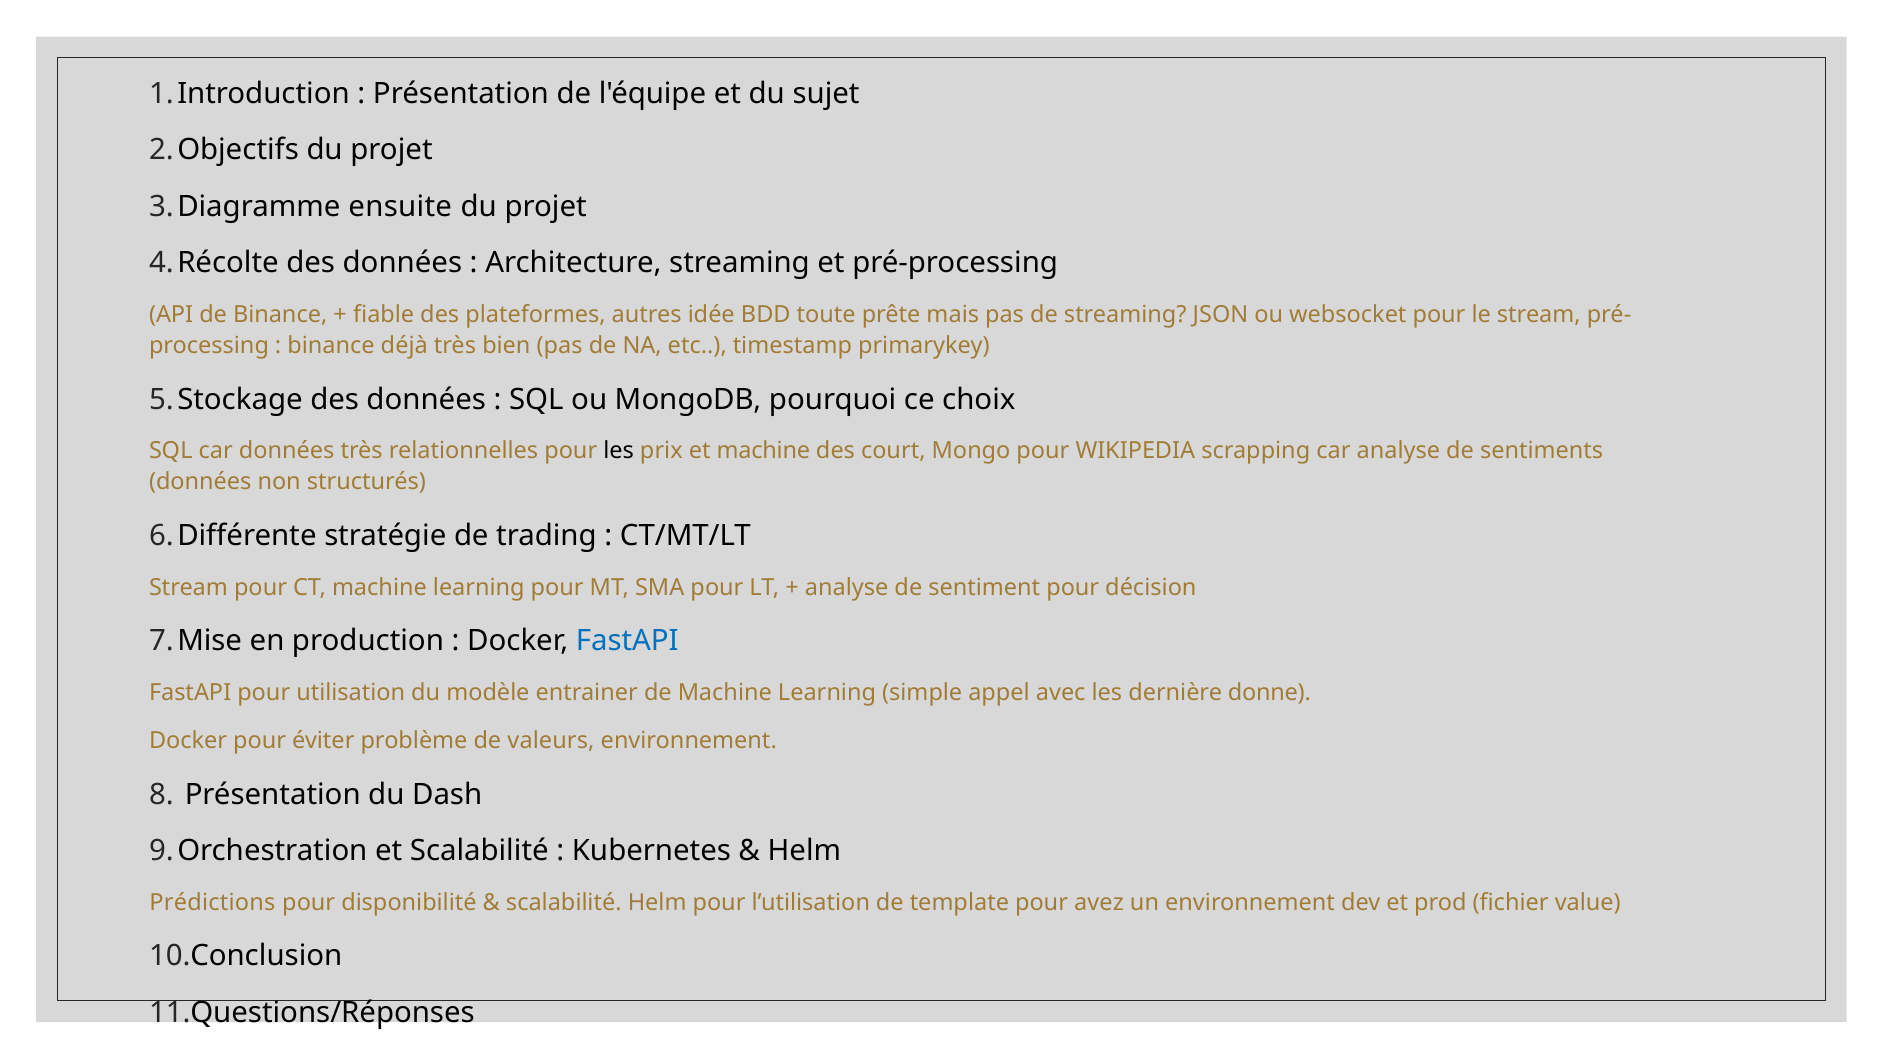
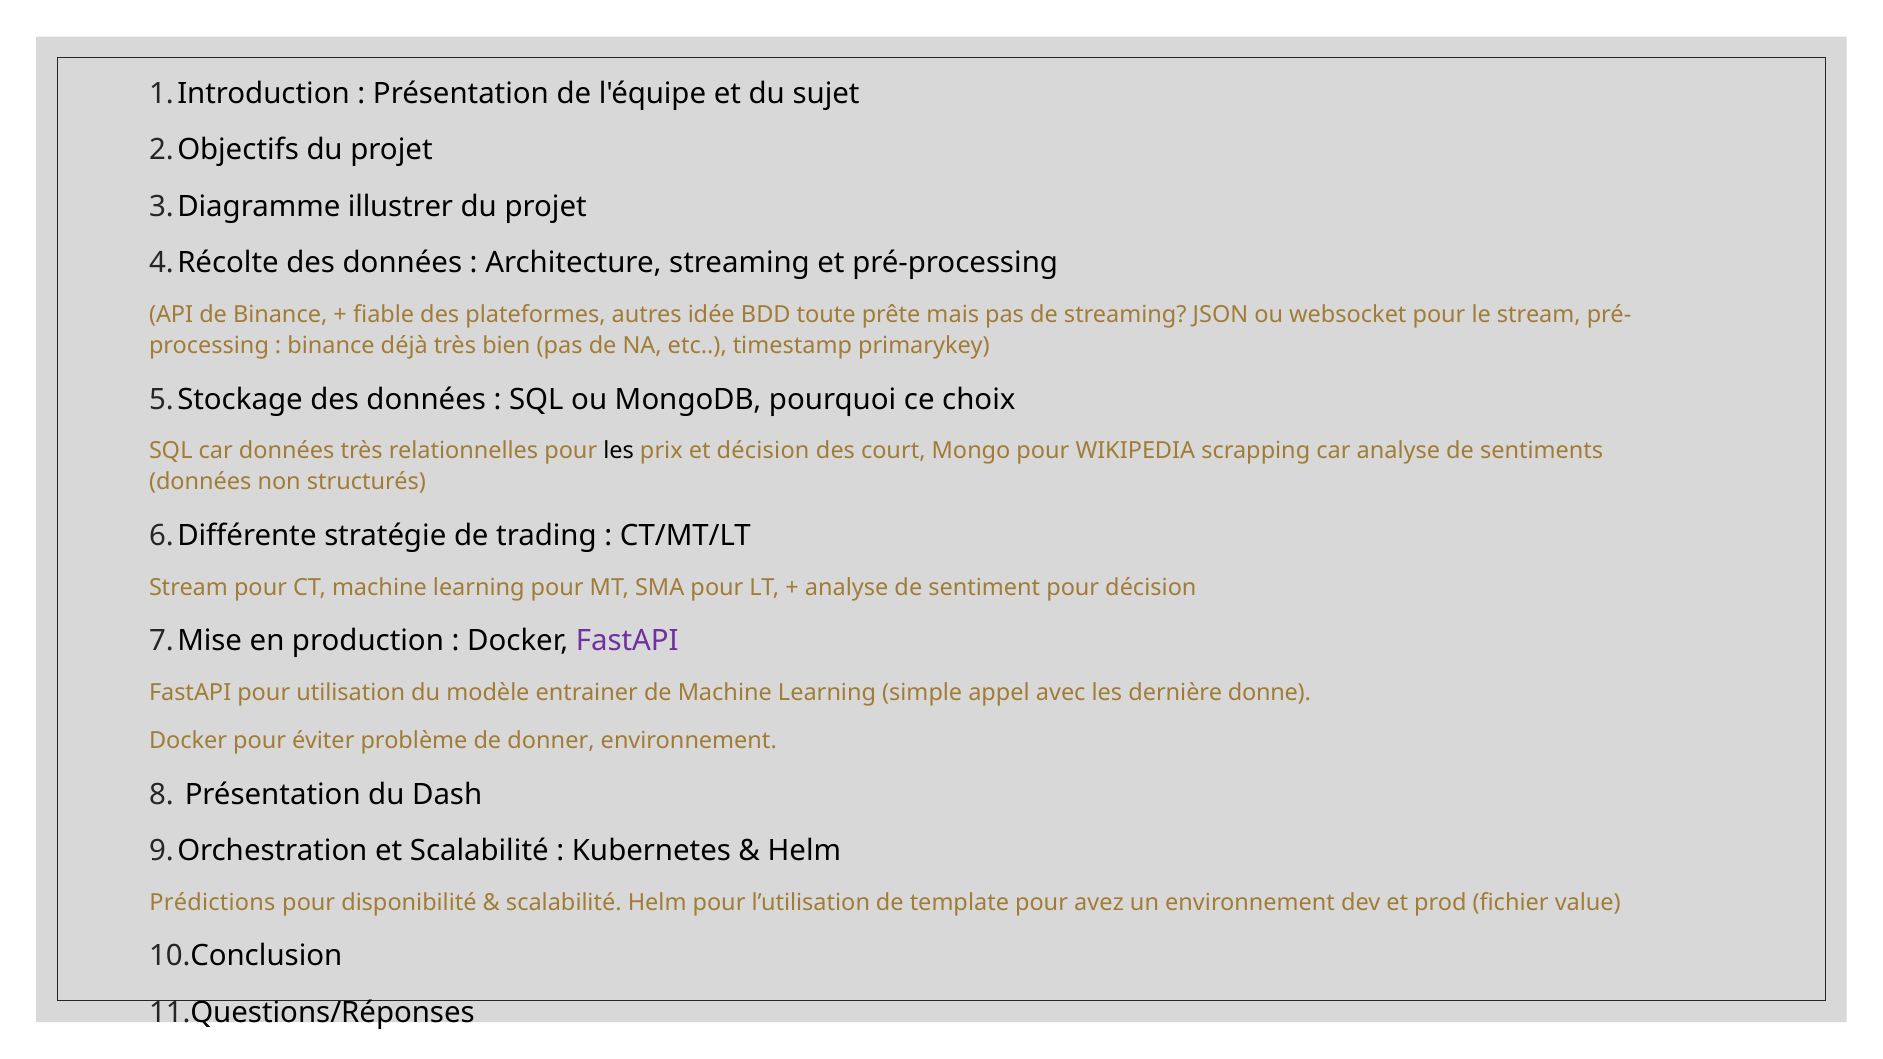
ensuite: ensuite -> illustrer (401, 207)
et machine: machine -> décision (763, 451)
FastAPI colour: blue -> purple (627, 641)
valeurs: valeurs -> donner (551, 741)
